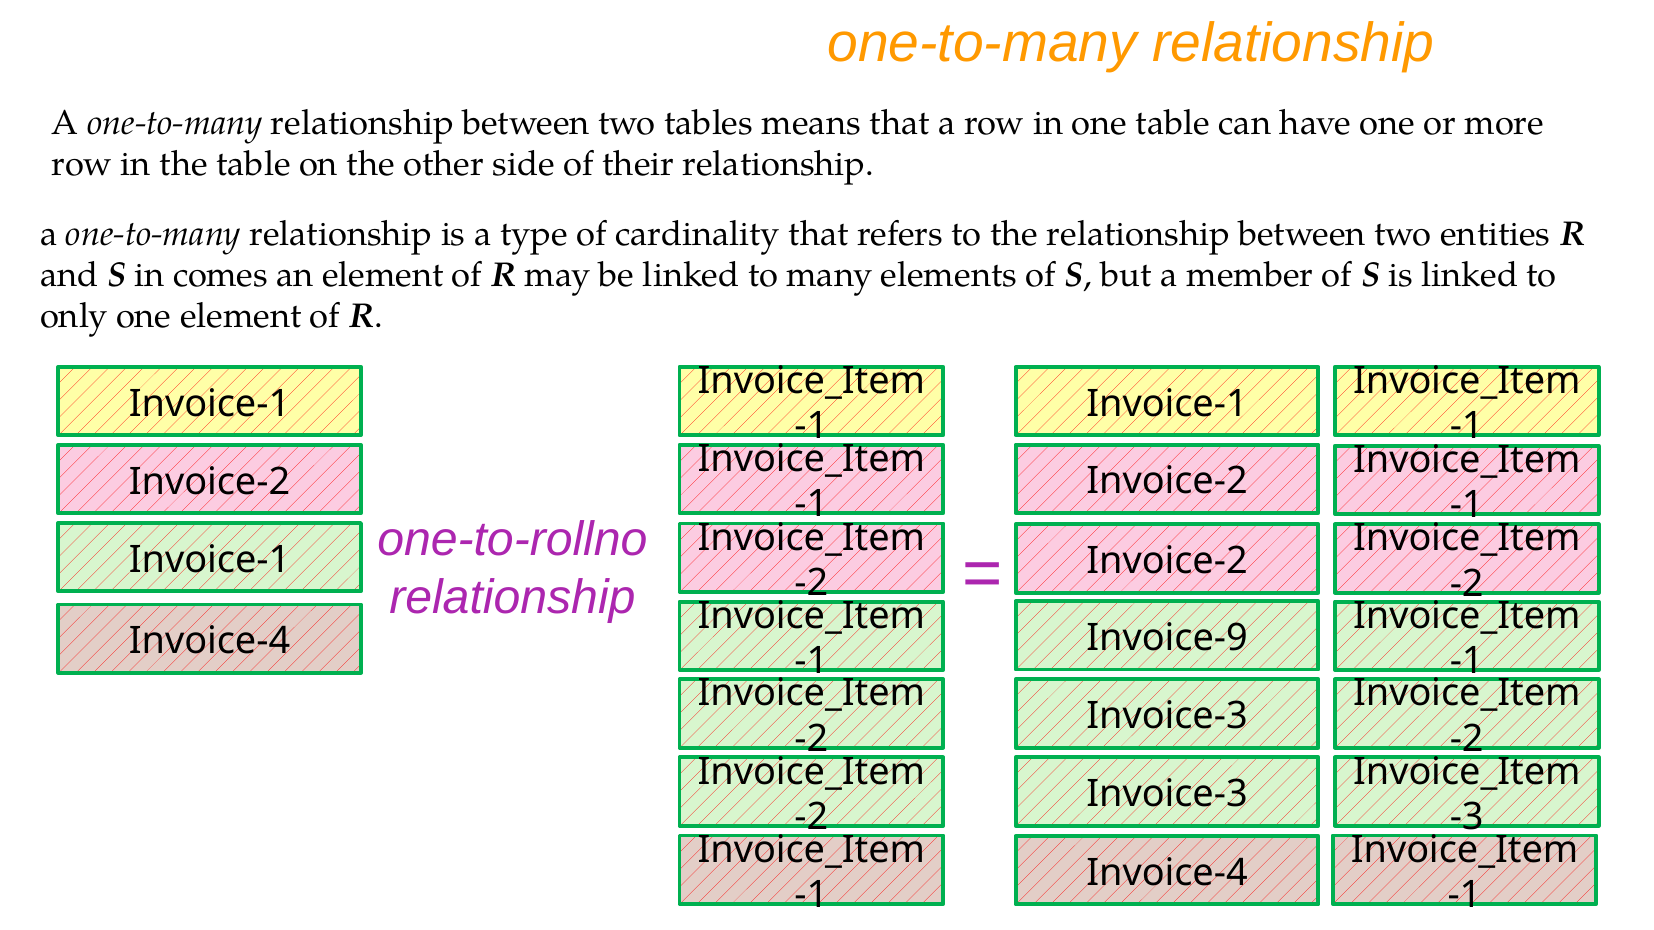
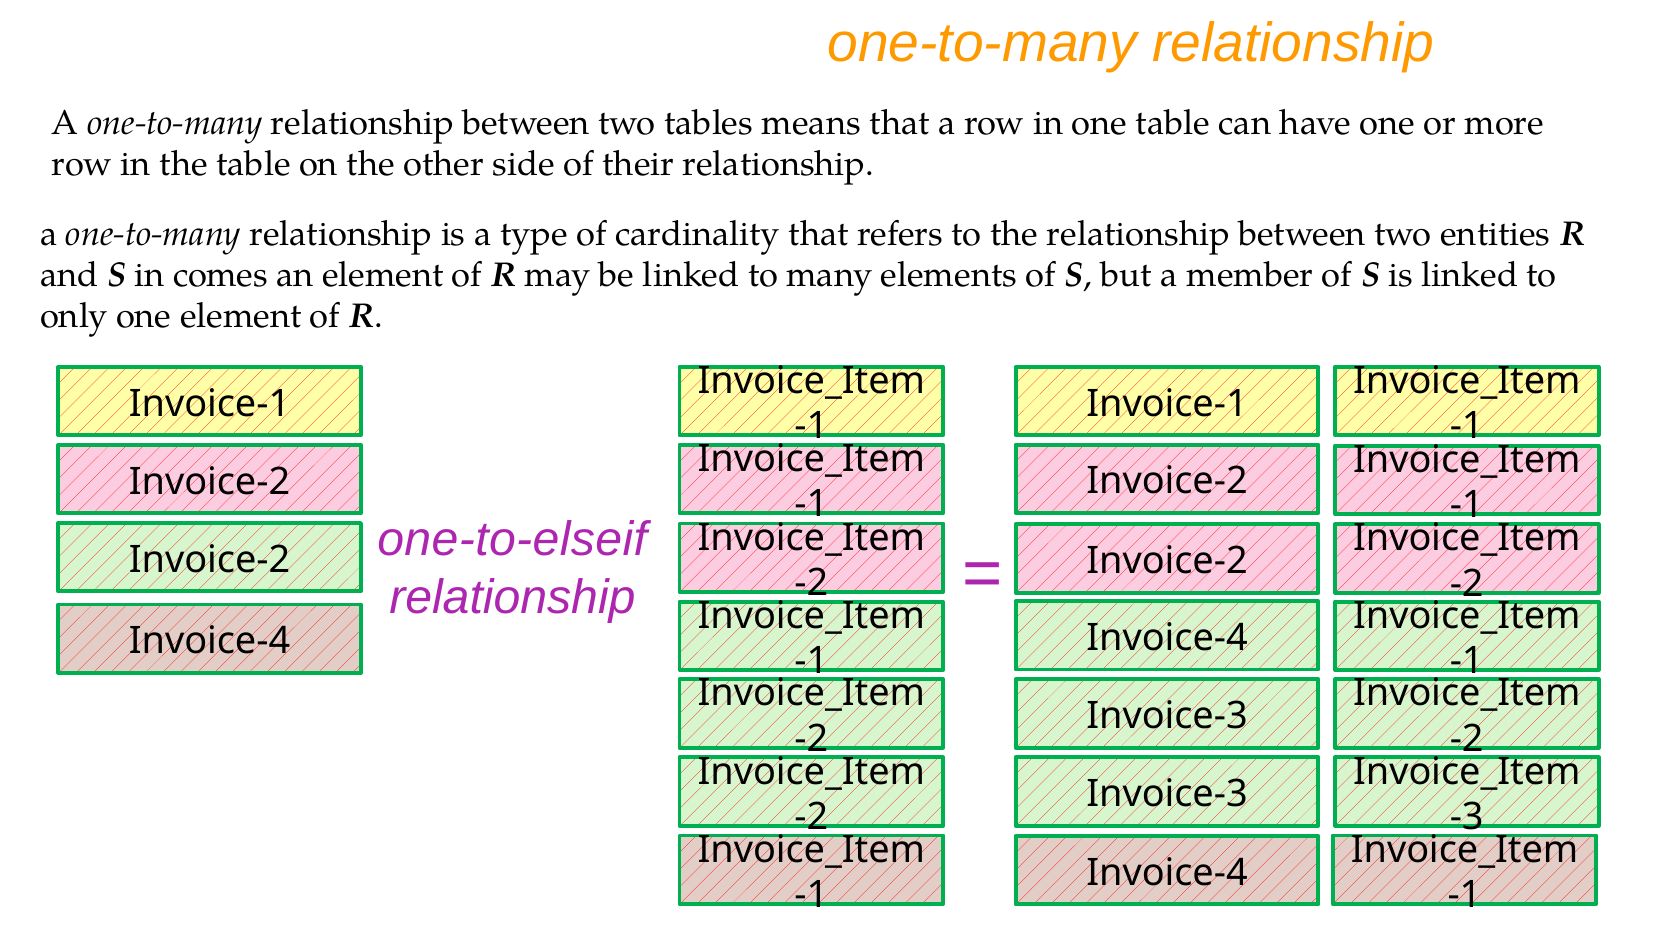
one-to-rollno: one-to-rollno -> one-to-elseif (512, 540)
Invoice-1: Invoice-1 -> Invoice-2 (210, 560)
Invoice-9: Invoice-9 -> Invoice-4 (1167, 638)
